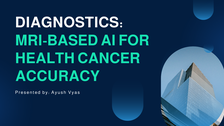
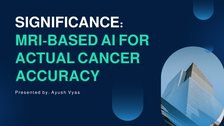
DIAGNOSTICS: DIAGNOSTICS -> SIGNIFICANCE (69, 23)
HEALTH: HEALTH -> ACTUAL (45, 58)
